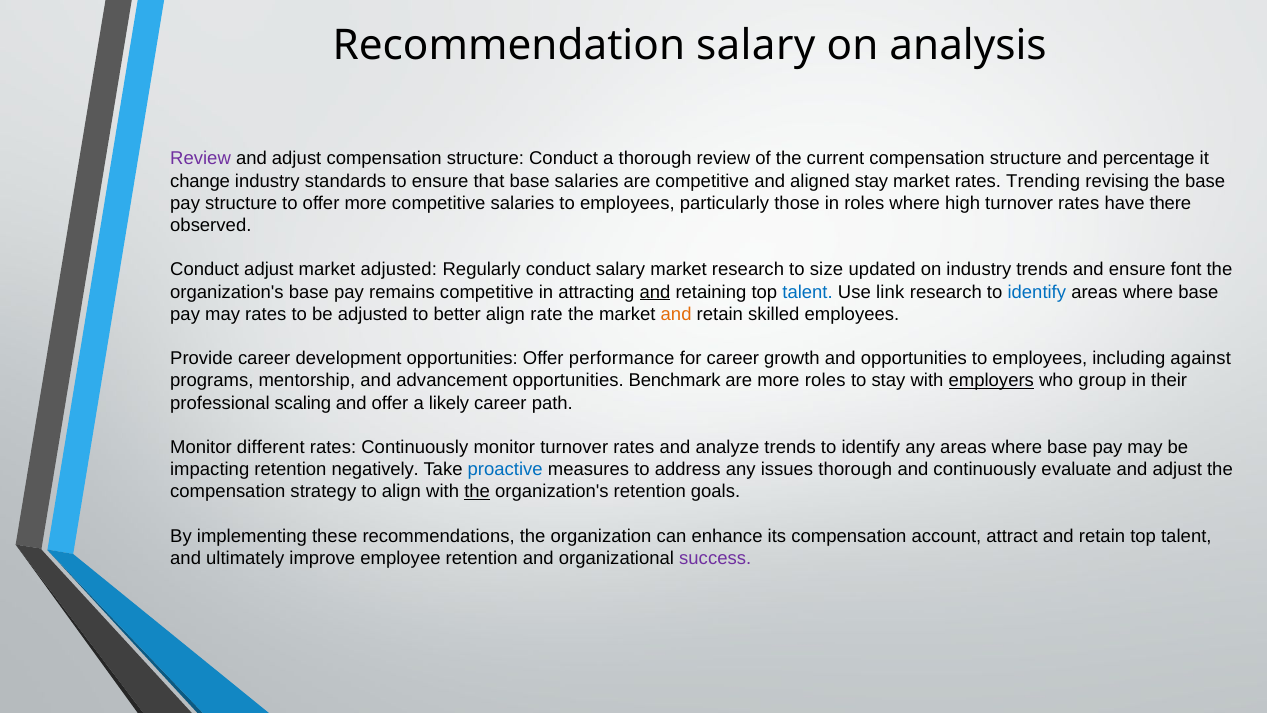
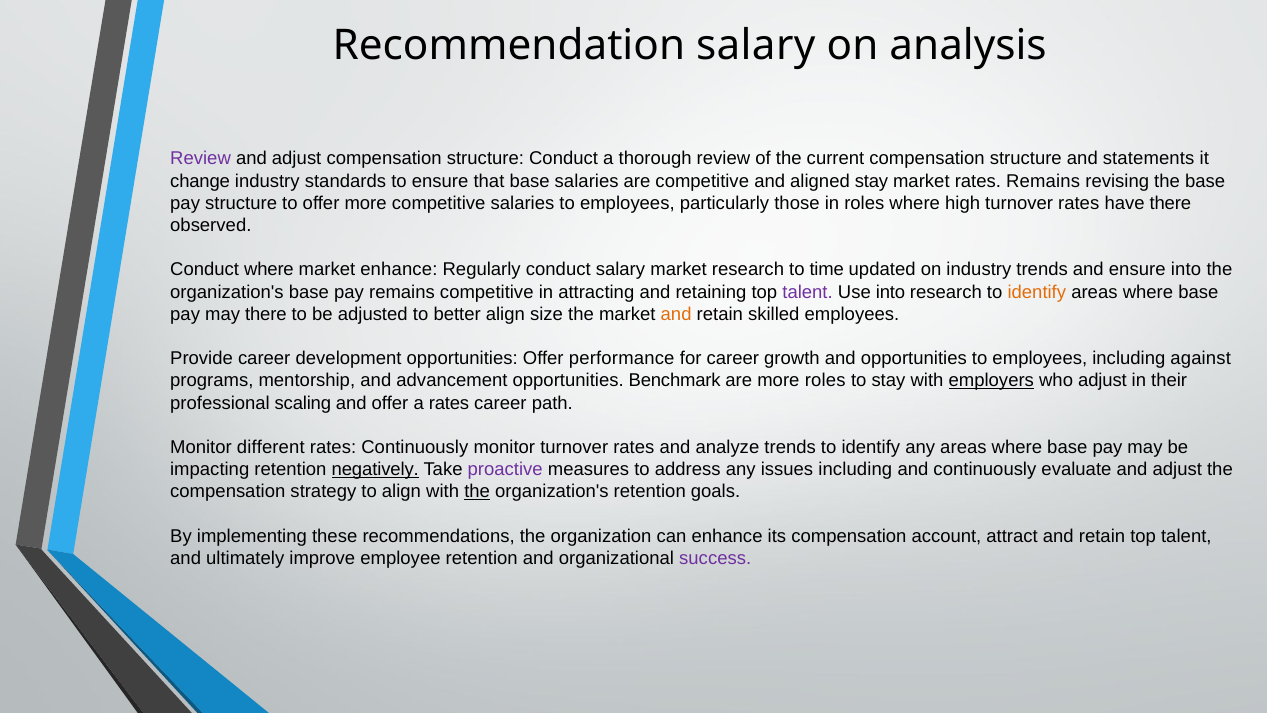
percentage: percentage -> statements (1149, 159)
rates Trending: Trending -> Remains (1043, 181)
Conduct adjust: adjust -> where (269, 270)
market adjusted: adjusted -> enhance (399, 270)
size: size -> time (827, 270)
ensure font: font -> into (1186, 270)
and underline: present -> none (655, 292)
talent colour: blue -> purple (808, 292)
Use link: link -> into (890, 292)
identify colour: blue -> orange (1037, 292)
may rates: rates -> there (266, 314)
rate: rate -> size (547, 314)
who group: group -> adjust (1102, 381)
a likely: likely -> rates (449, 403)
negatively underline: none -> present (375, 469)
proactive colour: blue -> purple (505, 469)
issues thorough: thorough -> including (855, 469)
